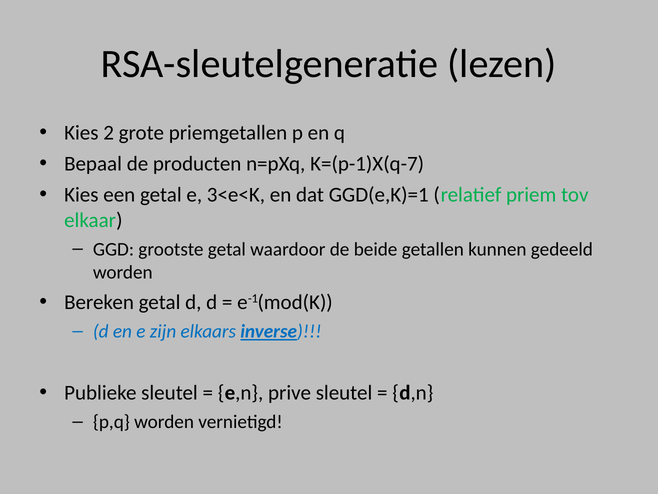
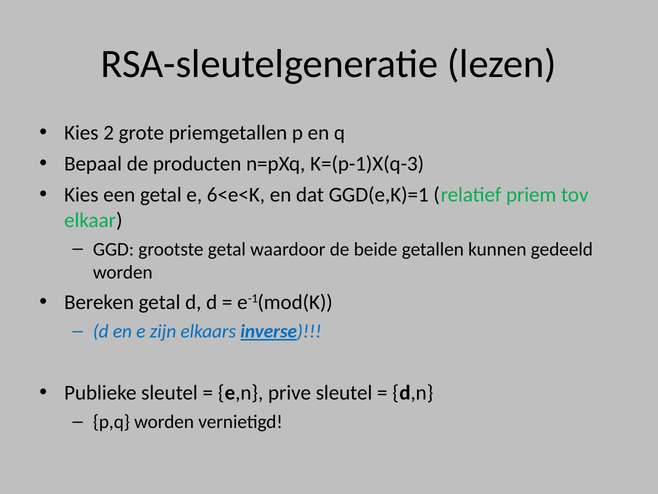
K=(p-1)X(q-7: K=(p-1)X(q-7 -> K=(p-1)X(q-3 (367, 164)
3<e<K: 3<e<K -> 6<e<K (236, 195)
